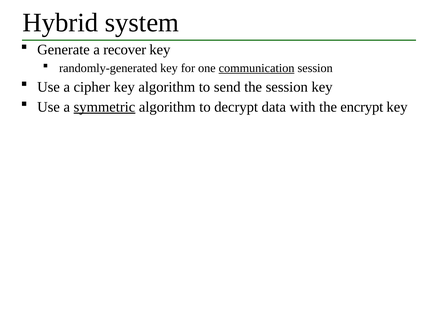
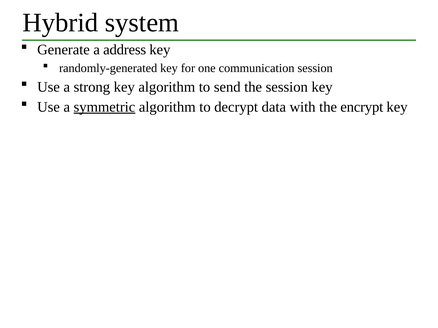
recover: recover -> address (125, 50)
communication underline: present -> none (257, 68)
cipher: cipher -> strong (92, 87)
